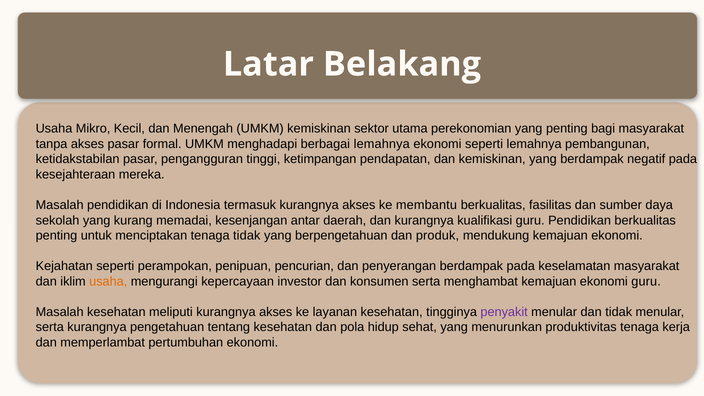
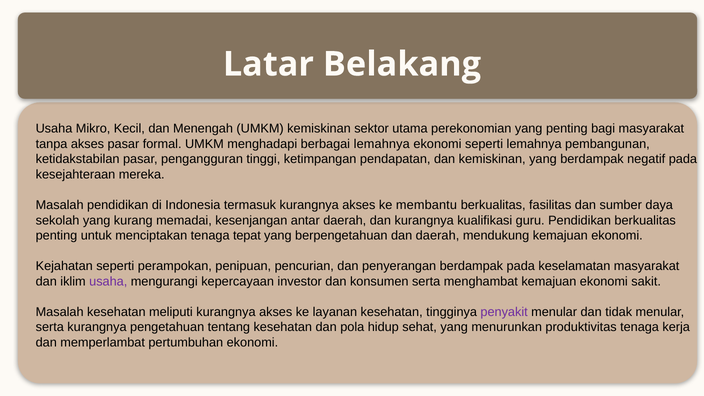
tenaga tidak: tidak -> tepat (247, 236)
dan produk: produk -> daerah (438, 236)
usaha colour: orange -> purple (108, 281)
ekonomi guru: guru -> sakit (646, 281)
